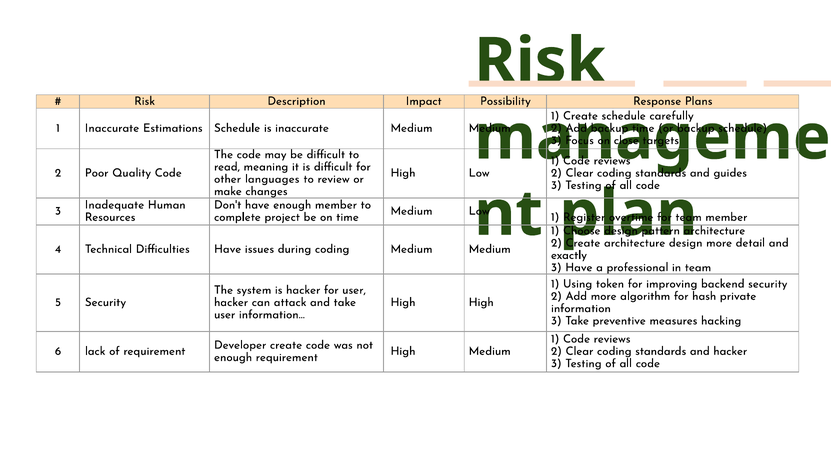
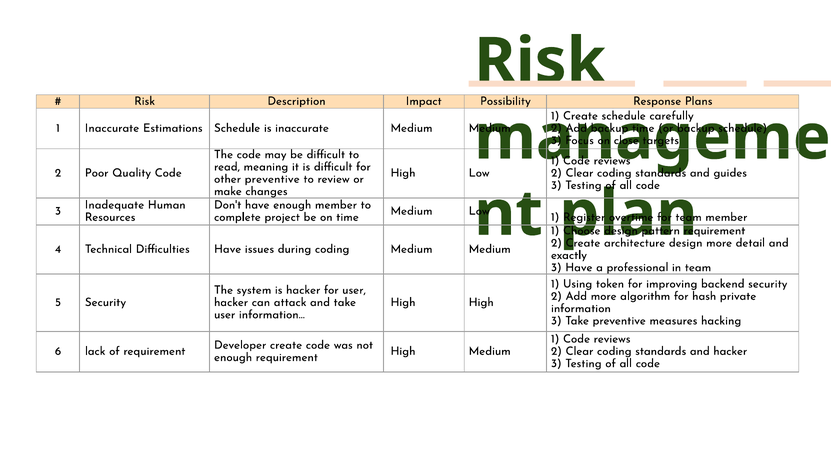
other languages: languages -> preventive (272, 179)
architecture: architecture -> requirement (714, 230)
